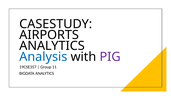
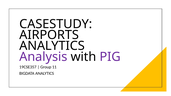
Analysis colour: blue -> purple (43, 57)
